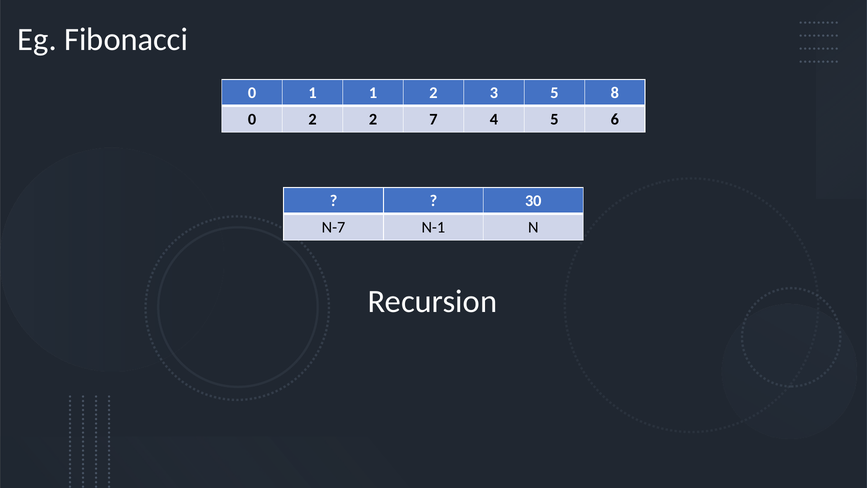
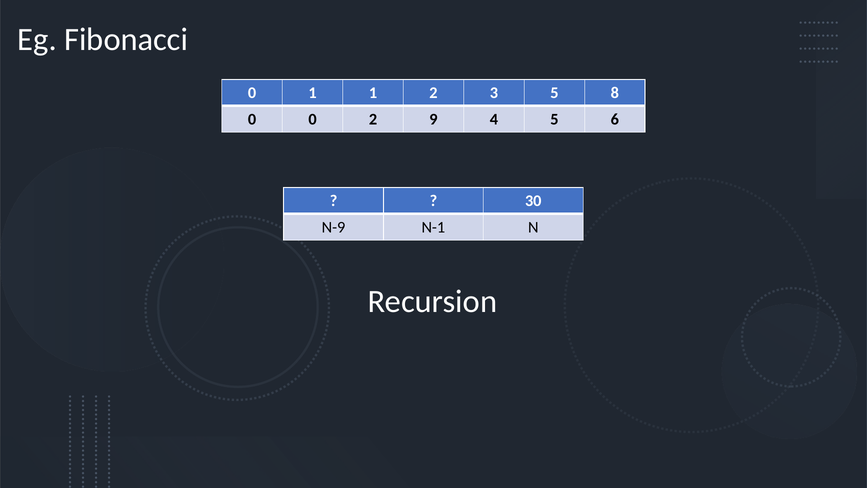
0 2: 2 -> 0 (313, 119)
7: 7 -> 9 (433, 119)
N-7: N-7 -> N-9 (334, 227)
